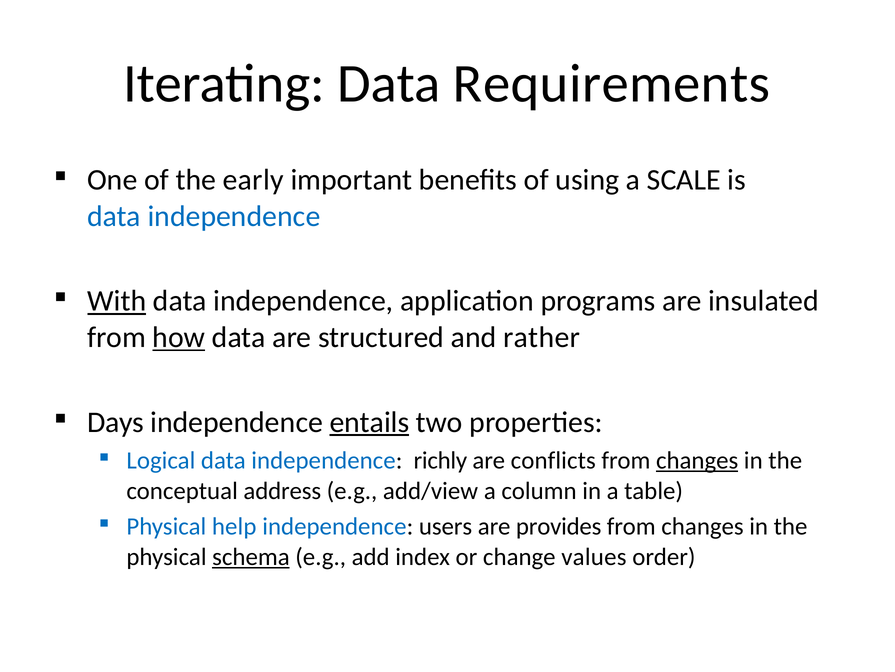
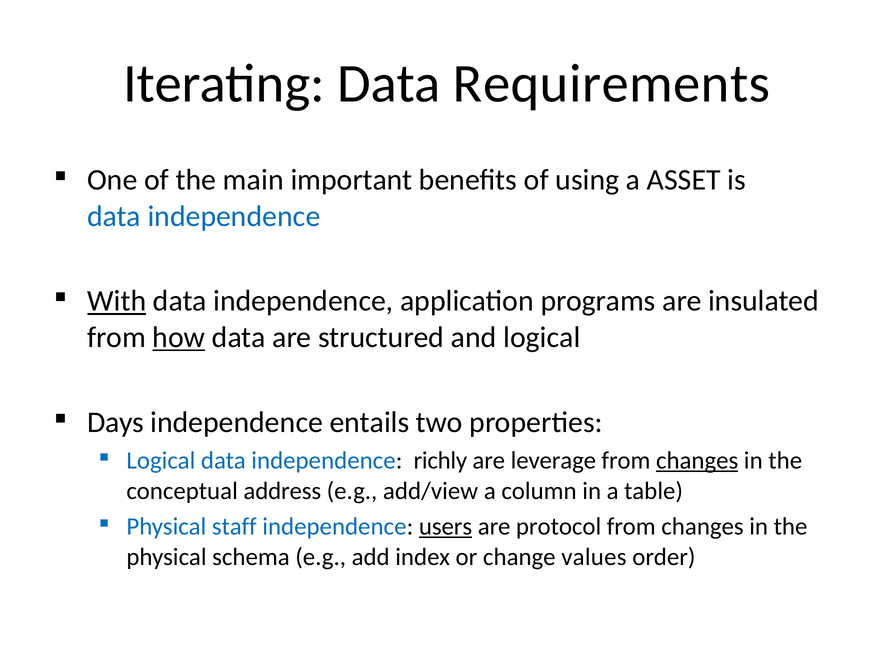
early: early -> main (253, 180)
SCALE: SCALE -> ASSET (684, 180)
and rather: rather -> logical (542, 337)
entails underline: present -> none (369, 422)
conflicts: conflicts -> leverage (553, 460)
help: help -> staff (234, 526)
users underline: none -> present (446, 526)
provides: provides -> protocol (559, 526)
schema underline: present -> none (251, 556)
